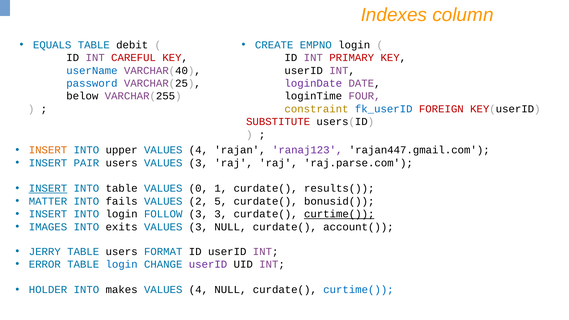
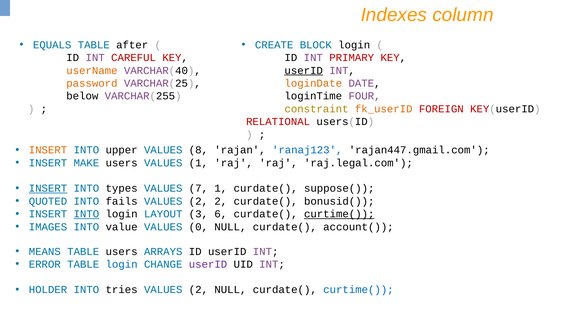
debit: debit -> after (132, 45)
EMPNO: EMPNO -> BLOCK (316, 45)
userName colour: blue -> orange (92, 71)
userID underline: none -> present (304, 71)
password colour: blue -> orange (92, 83)
loginDate colour: purple -> orange (313, 83)
fk_userID colour: blue -> orange (384, 109)
SUBSTITUTE: SUBSTITUTE -> RELATIONAL (278, 122)
4: 4 -> 8 (198, 150)
ranaj123 colour: purple -> blue (307, 150)
PAIR: PAIR -> MAKE (86, 163)
users VALUES 3: 3 -> 1 (198, 163)
raj.parse.com: raj.parse.com -> raj.legal.com (358, 163)
INTO table: table -> types (122, 188)
0: 0 -> 7 (198, 188)
results(: results( -> suppose( (339, 188)
MATTER: MATTER -> QUOTED (48, 201)
2 5: 5 -> 2 (221, 201)
INTO underline: none -> present (86, 214)
FOLLOW: FOLLOW -> LAYOUT (163, 214)
3 3: 3 -> 6 (221, 214)
exits: exits -> value (122, 227)
3: 3 -> 0 (198, 227)
JERRY: JERRY -> MEANS (45, 252)
FORMAT: FORMAT -> ARRAYS (163, 252)
makes: makes -> tries (122, 290)
4: 4 -> 2 (198, 290)
